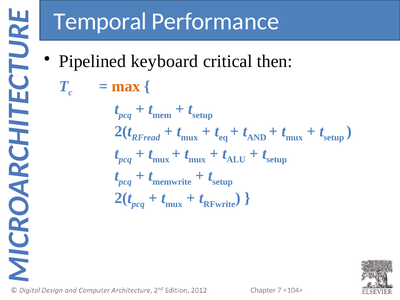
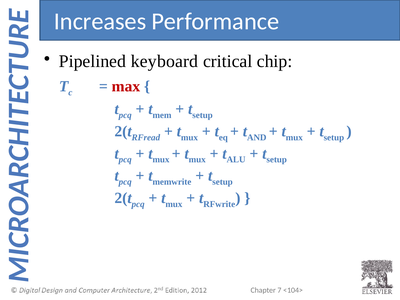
Temporal: Temporal -> Increases (100, 21)
then: then -> chip (275, 61)
max colour: orange -> red (126, 86)
